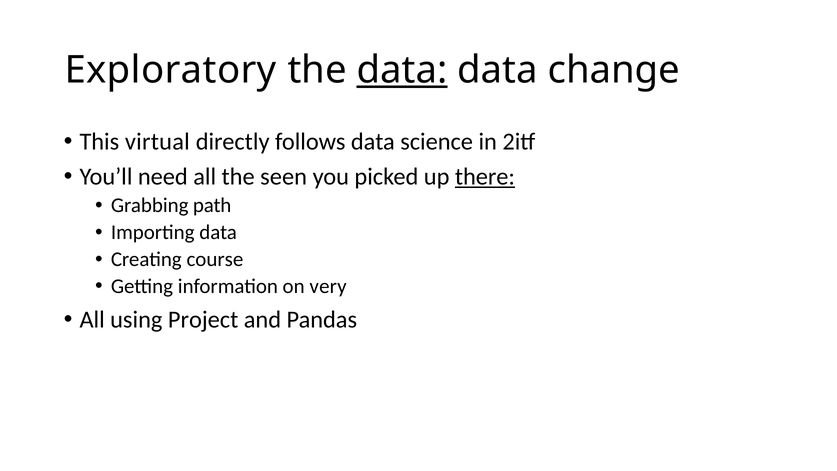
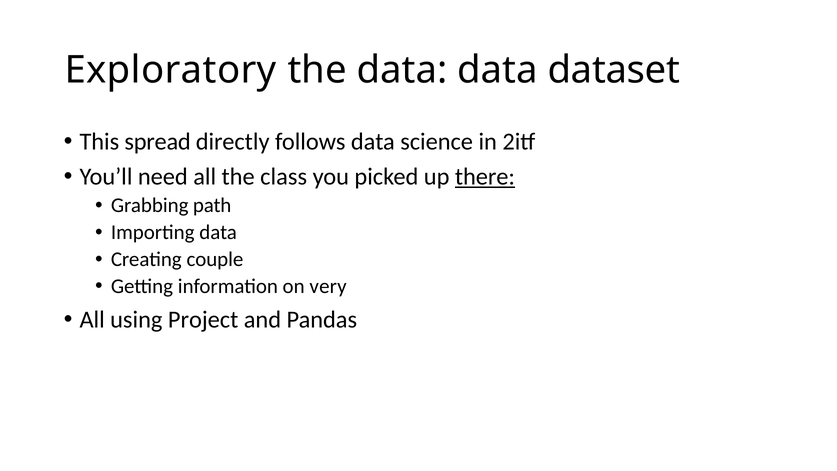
data underline: present -> none (402, 70)
change: change -> dataset (614, 70)
virtual: virtual -> spread (158, 142)
seen: seen -> class (284, 177)
course: course -> couple (215, 259)
